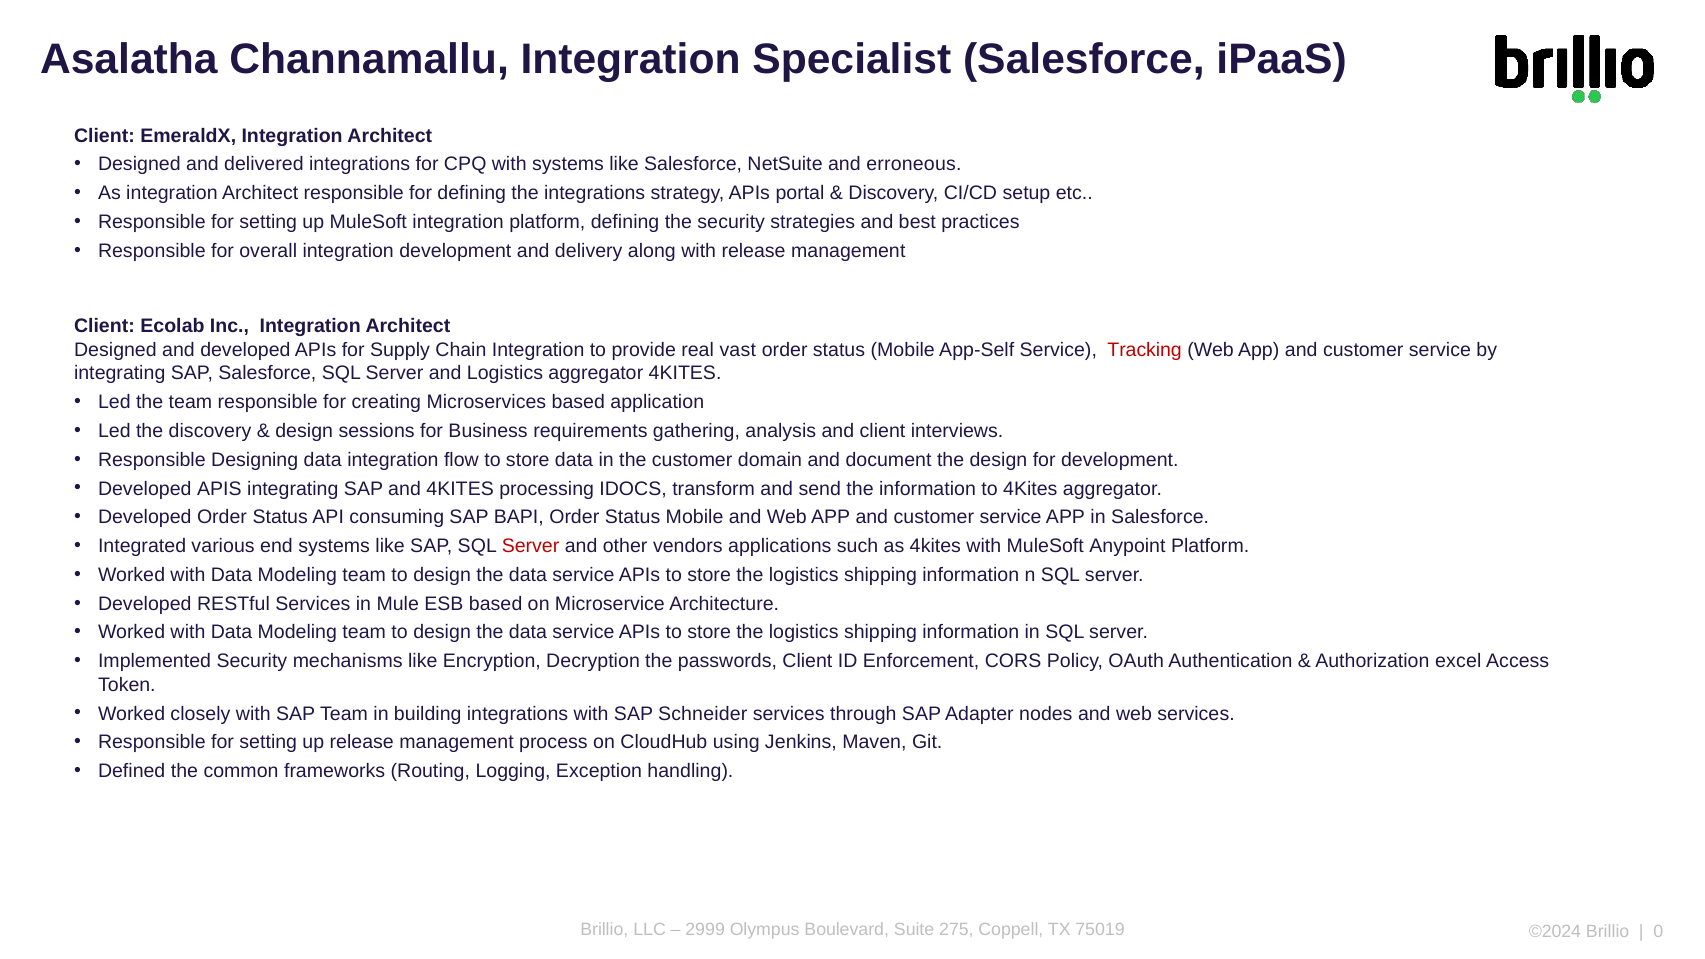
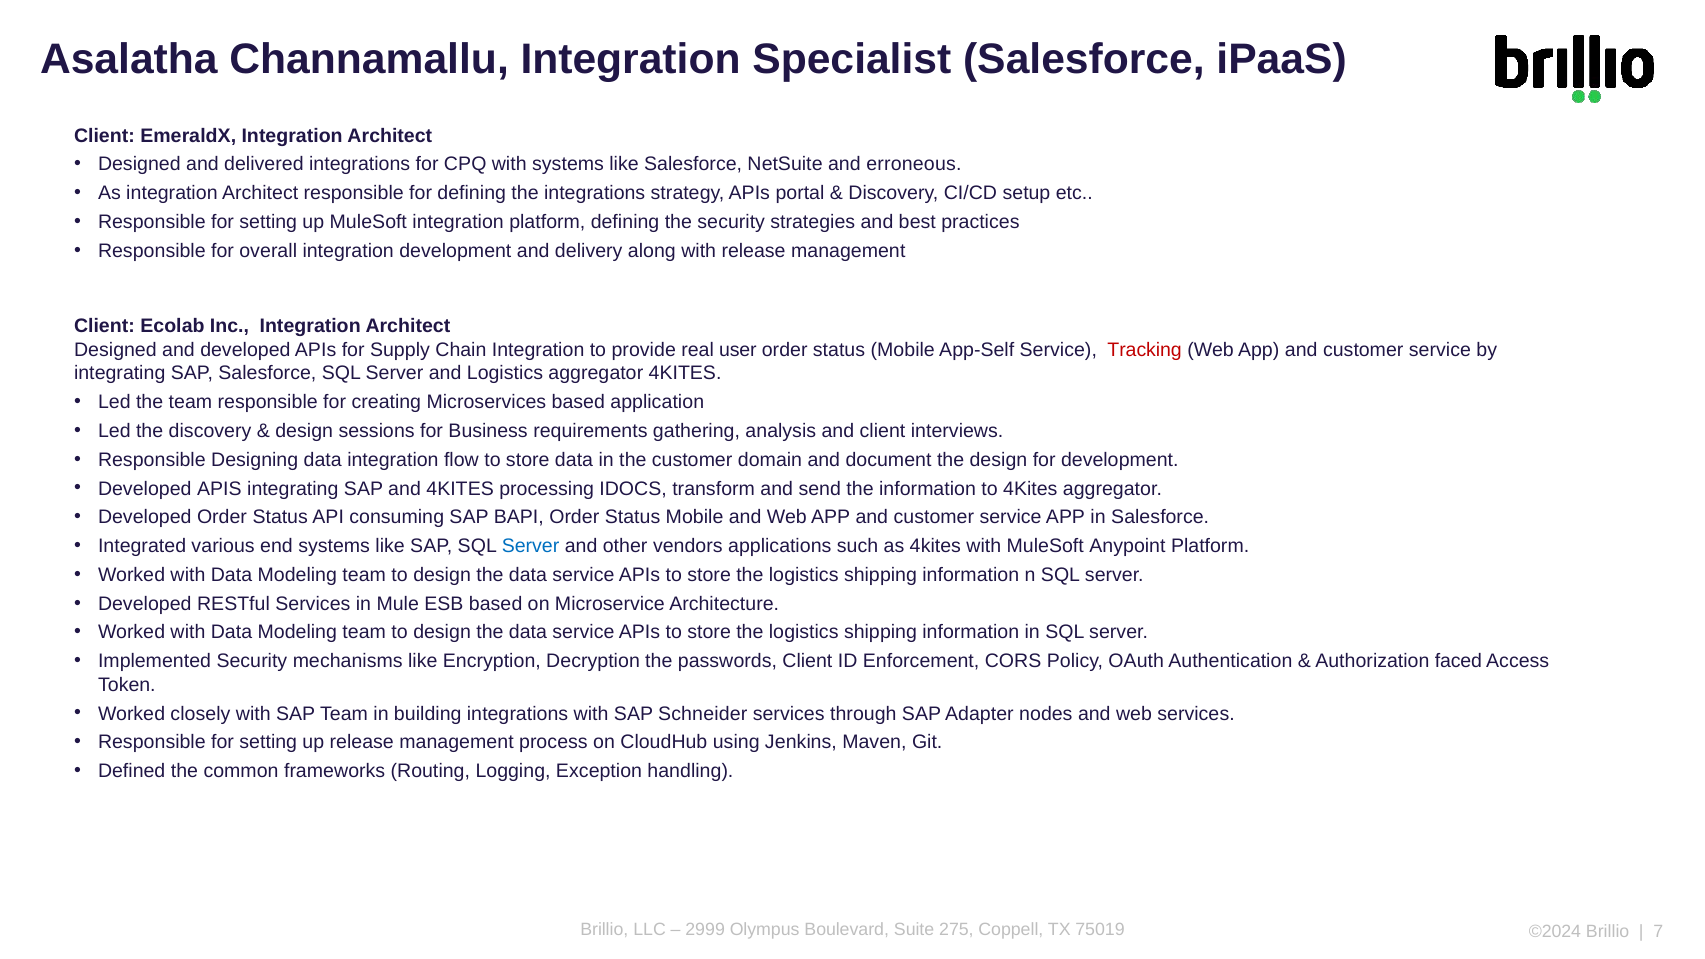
vast: vast -> user (738, 350)
Server colour: red -> blue (531, 546)
excel: excel -> faced (1458, 661)
0: 0 -> 7 (1658, 932)
